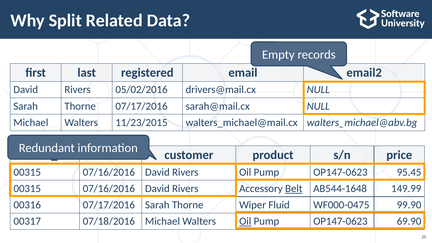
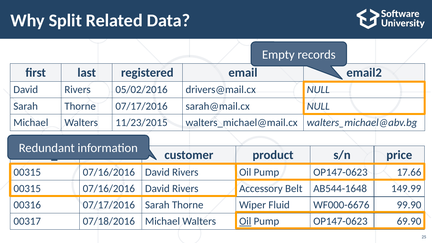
95.45: 95.45 -> 17.66 (409, 172)
Belt underline: present -> none (294, 189)
WF000-0475: WF000-0475 -> WF000-6676 (341, 205)
